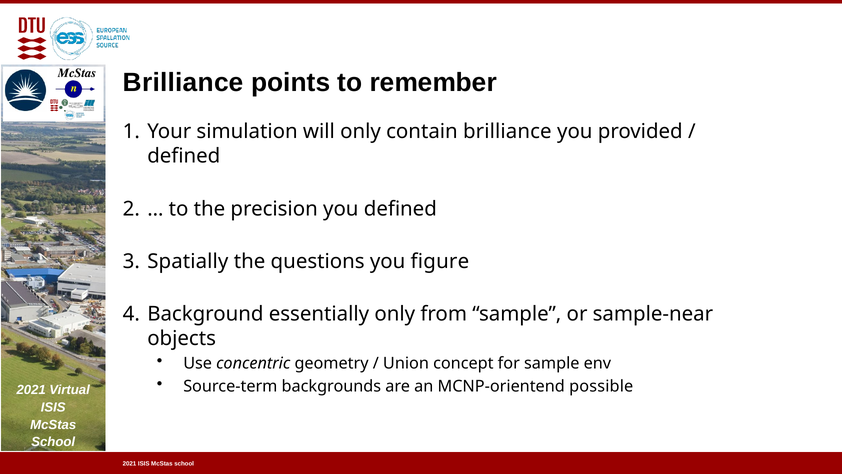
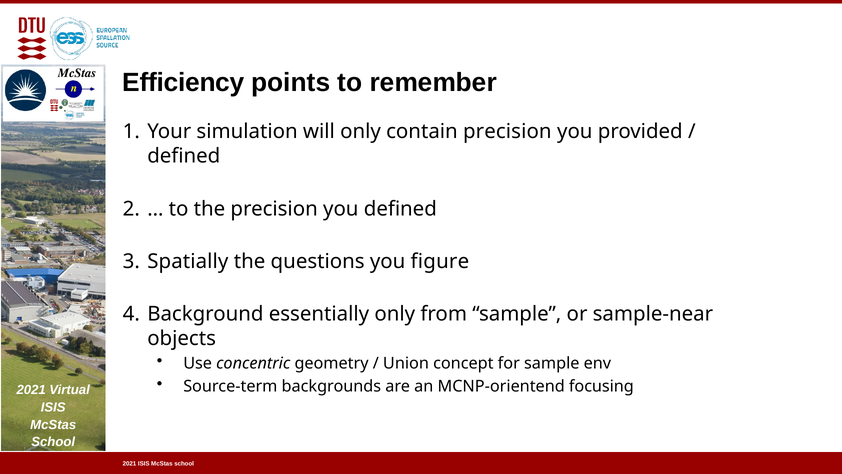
Brilliance: Brilliance -> Efficiency (183, 83)
contain brilliance: brilliance -> precision (507, 132)
possible: possible -> focusing (601, 387)
